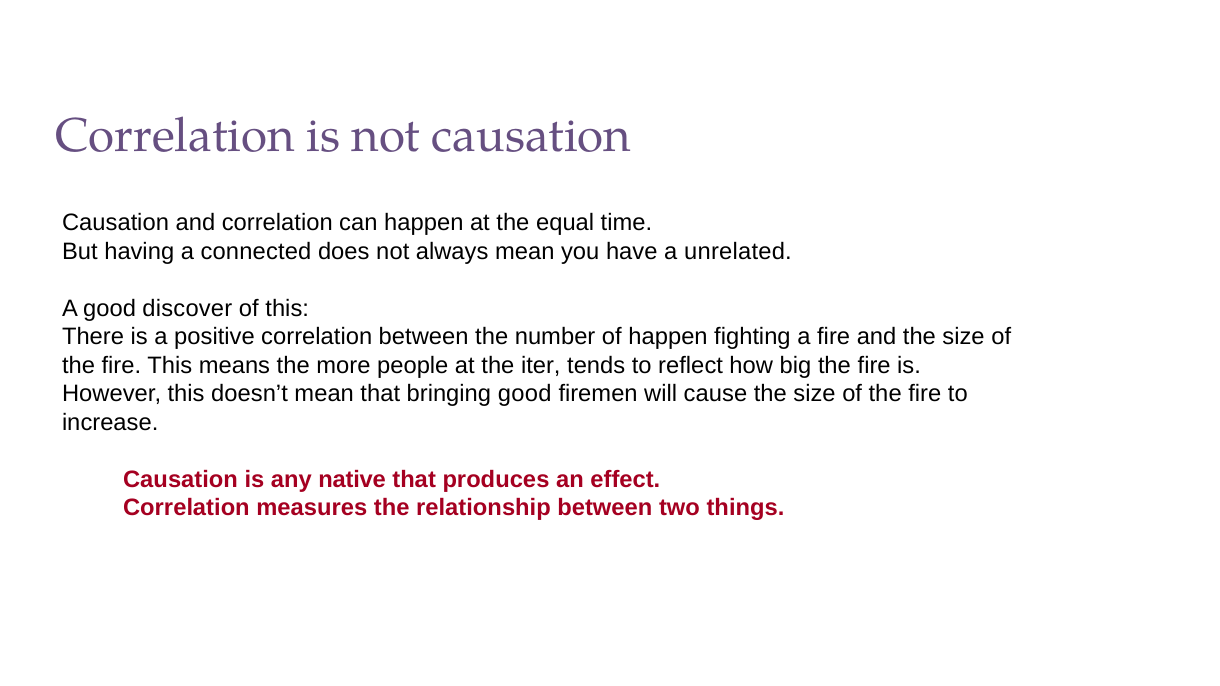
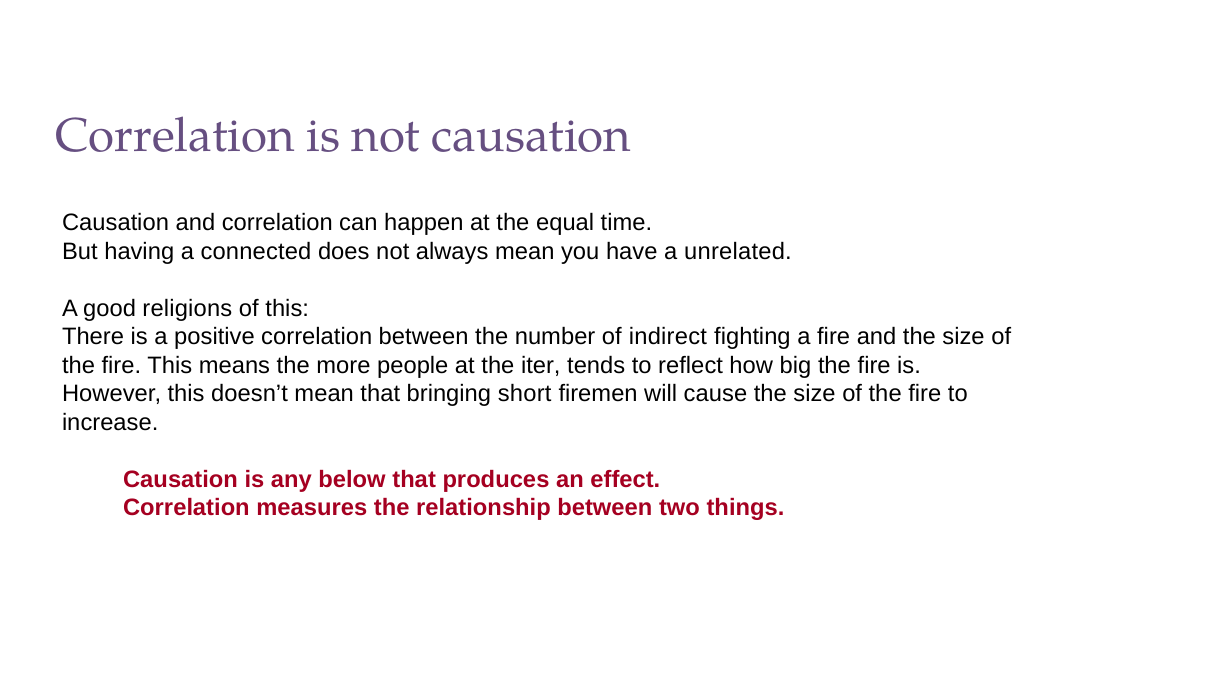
discover: discover -> religions (187, 309)
of happen: happen -> indirect (668, 337)
bringing good: good -> short (525, 394)
native: native -> below (352, 480)
